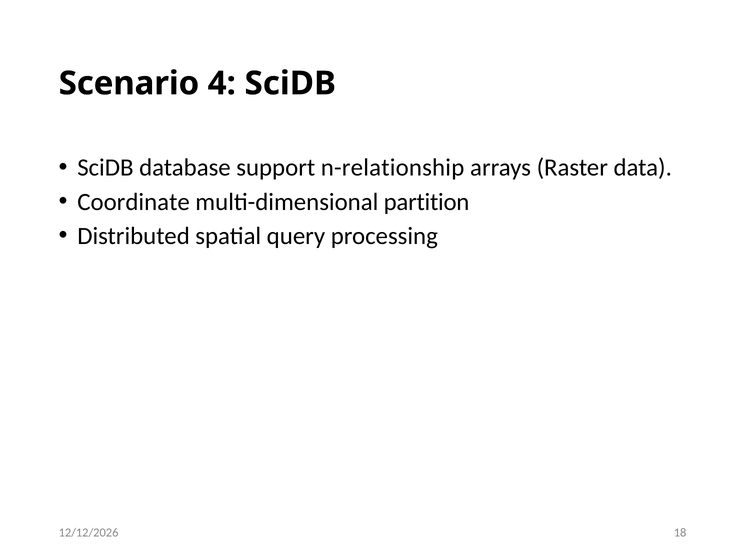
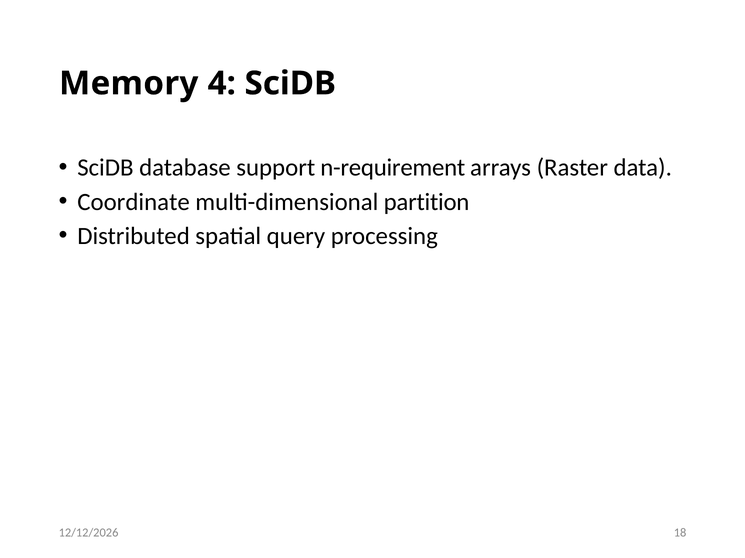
Scenario: Scenario -> Memory (129, 84)
n-relationship: n-relationship -> n-requirement (393, 168)
